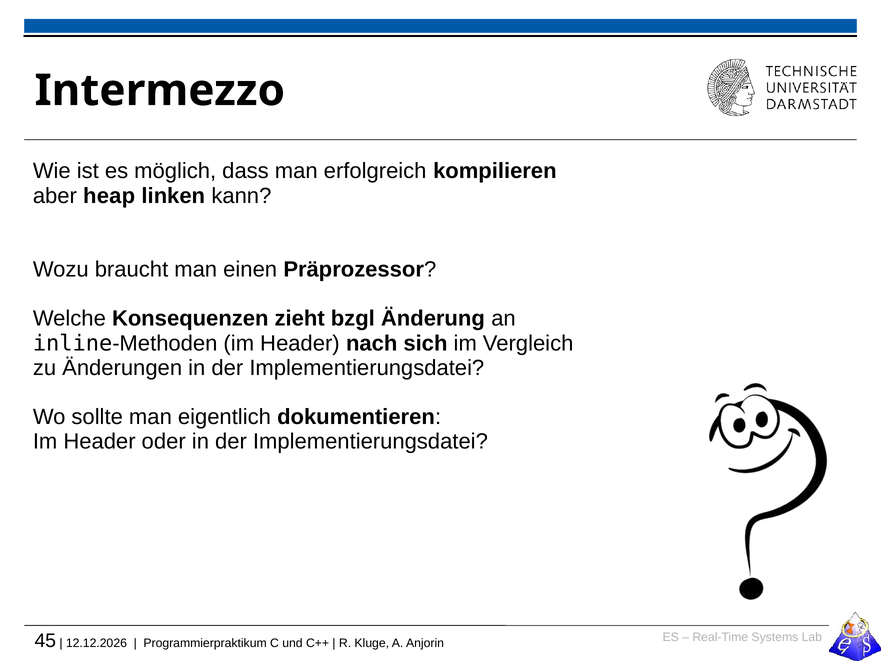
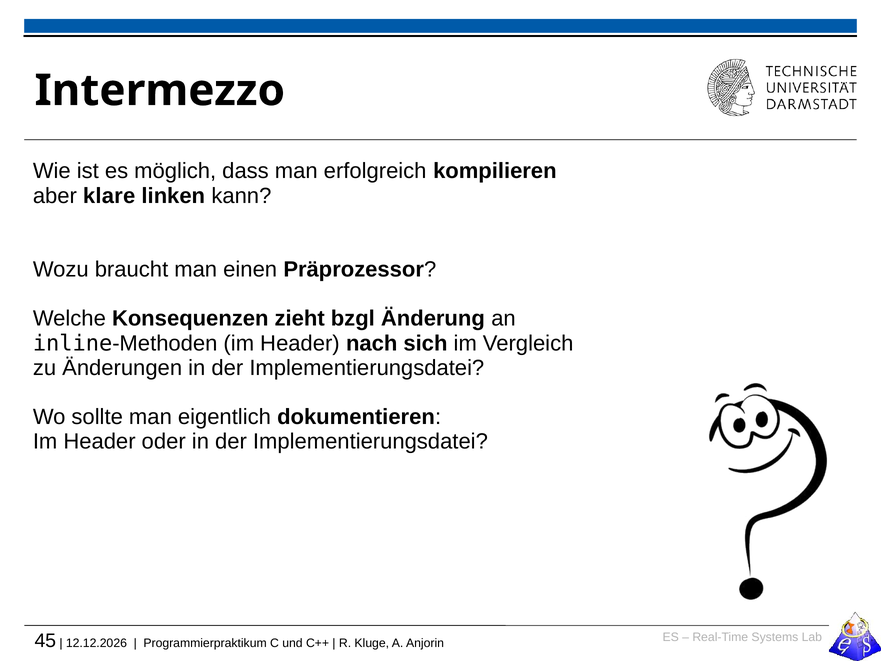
heap: heap -> klare (109, 196)
